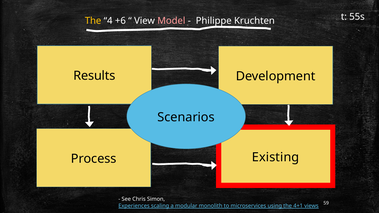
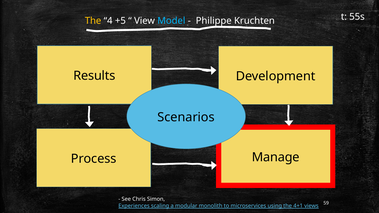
+6: +6 -> +5 (120, 21)
Model colour: pink -> light blue (171, 21)
Existing: Existing -> Manage (276, 157)
